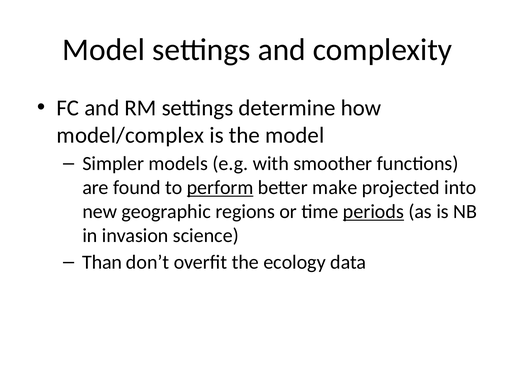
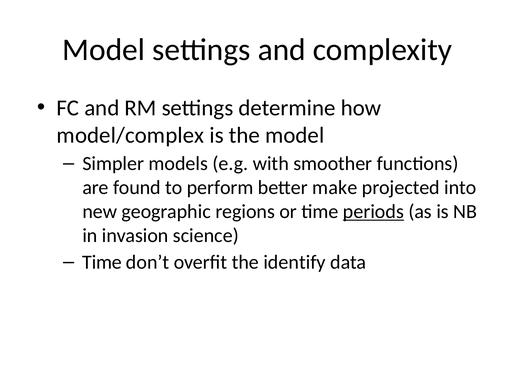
perform underline: present -> none (220, 188)
Than: Than -> Time (102, 262)
ecology: ecology -> identify (295, 262)
